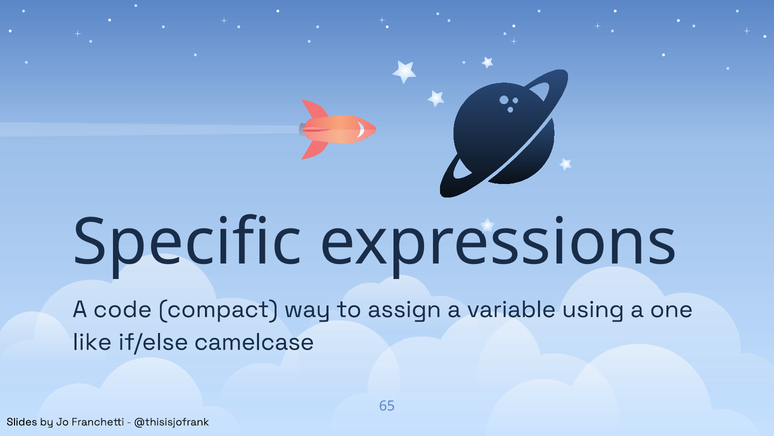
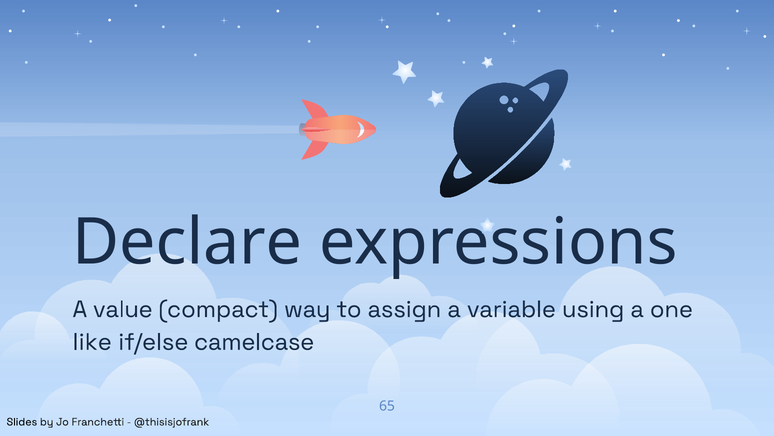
Specific: Specific -> Declare (187, 242)
code: code -> value (123, 309)
